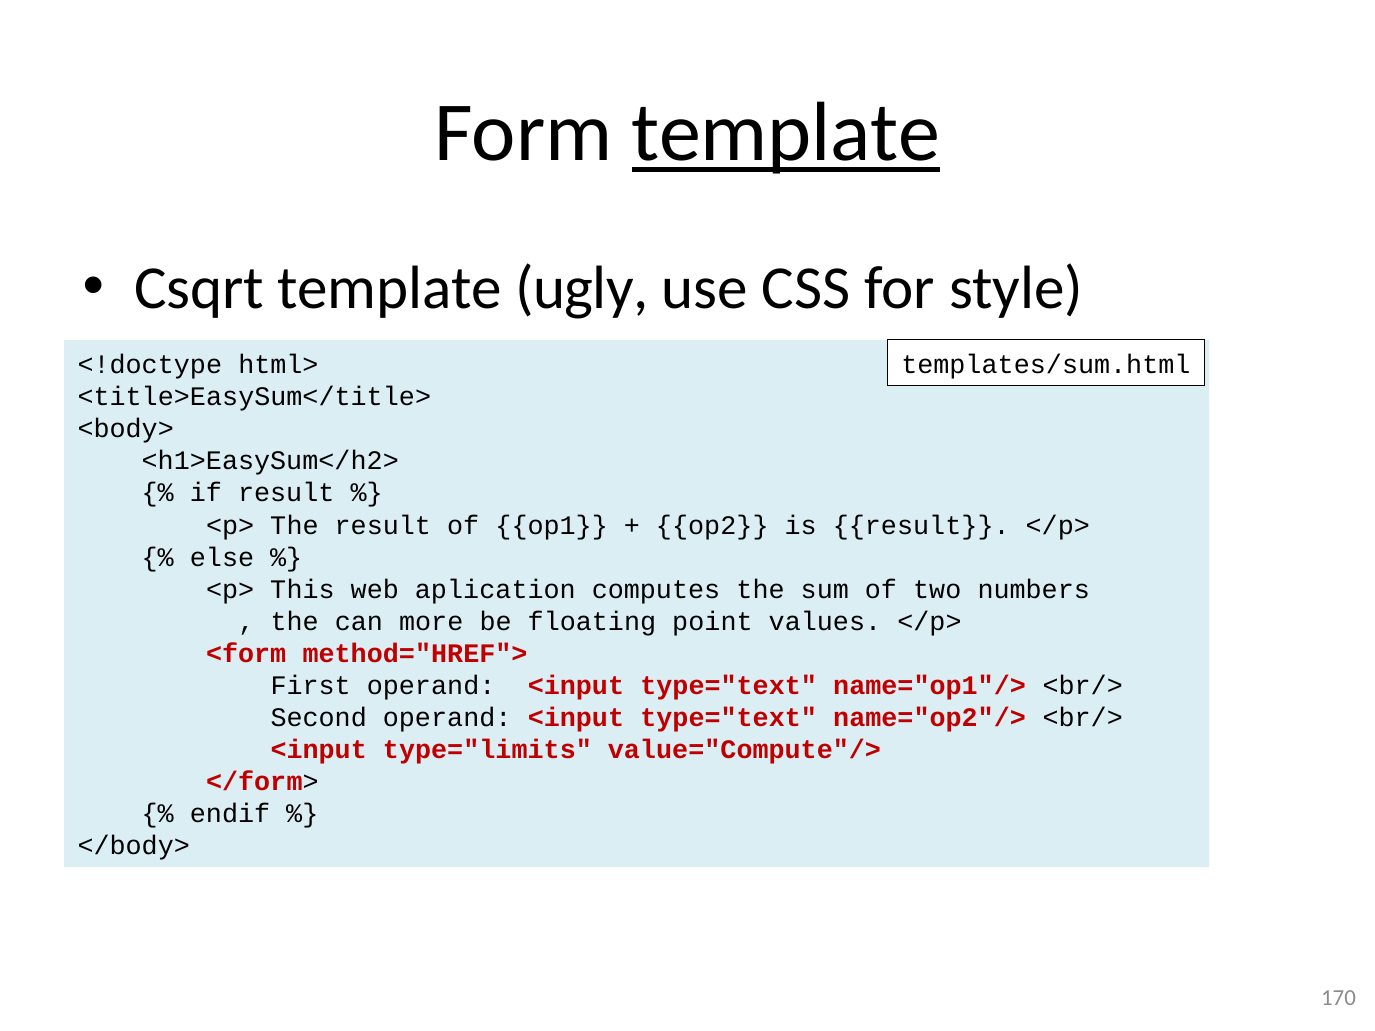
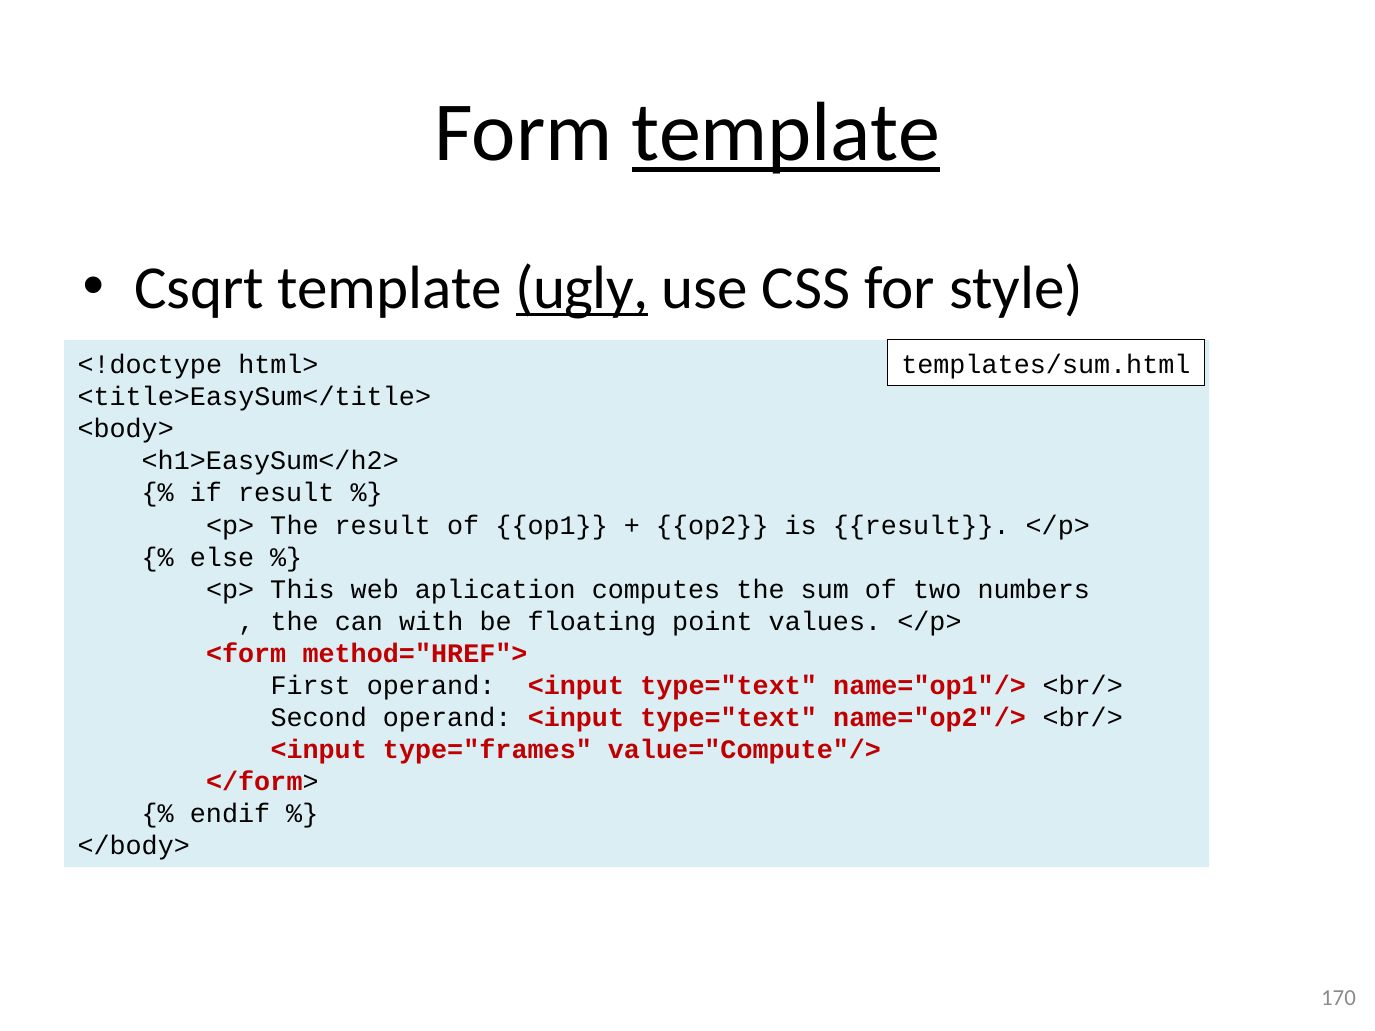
ugly underline: none -> present (582, 288)
more: more -> with (431, 622)
type="limits: type="limits -> type="frames (487, 750)
